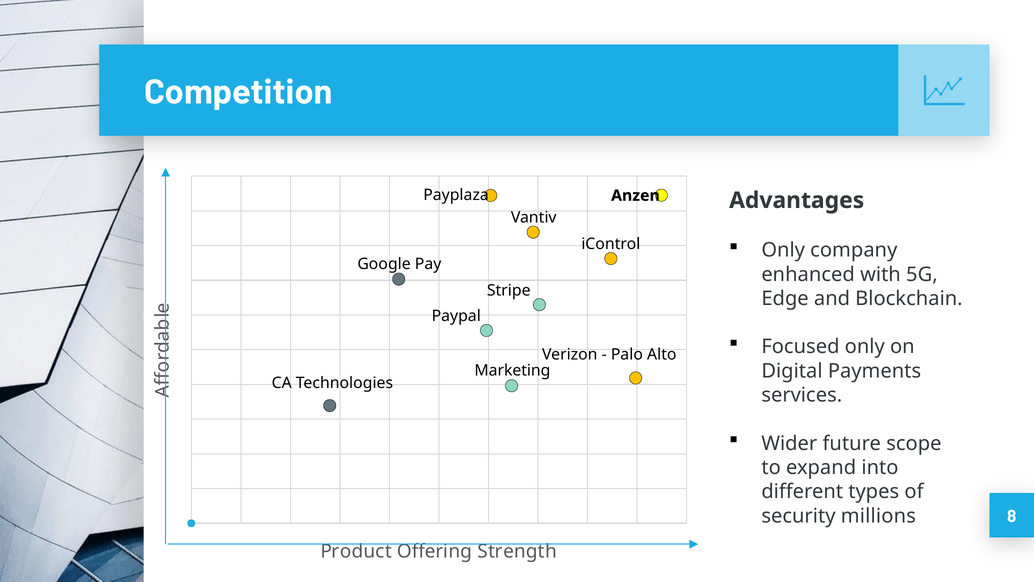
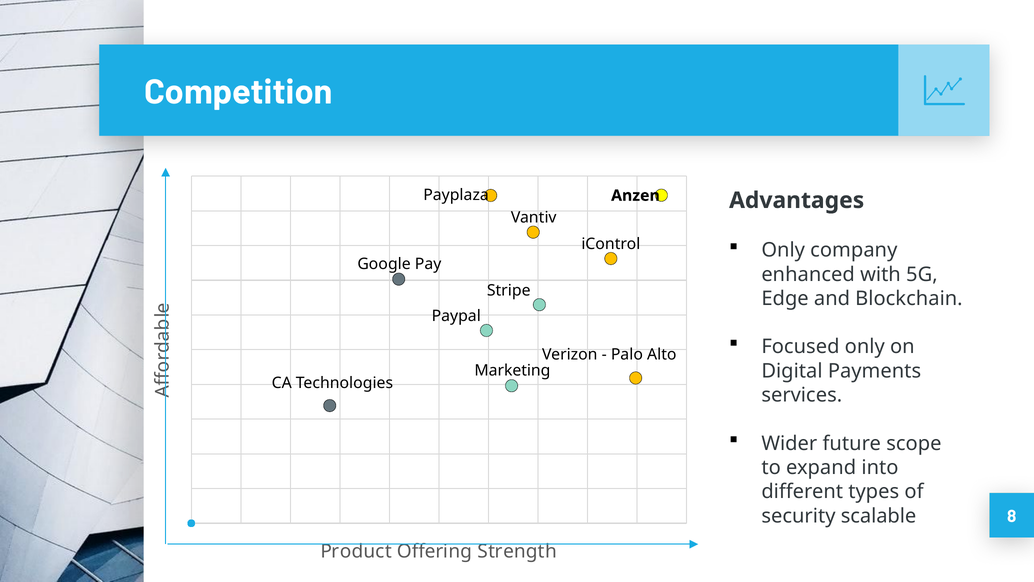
millions: millions -> scalable (879, 516)
